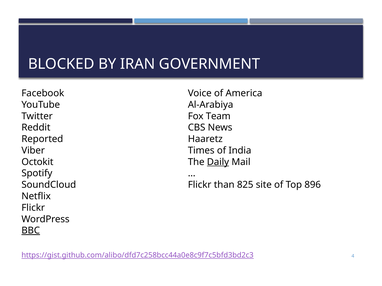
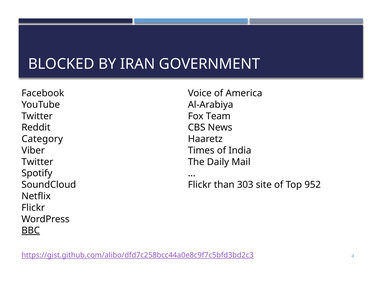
Reported: Reported -> Category (42, 139)
Octokit: Octokit -> Twitter (37, 162)
Daily underline: present -> none (218, 162)
825: 825 -> 303 (245, 185)
896: 896 -> 952 (313, 185)
